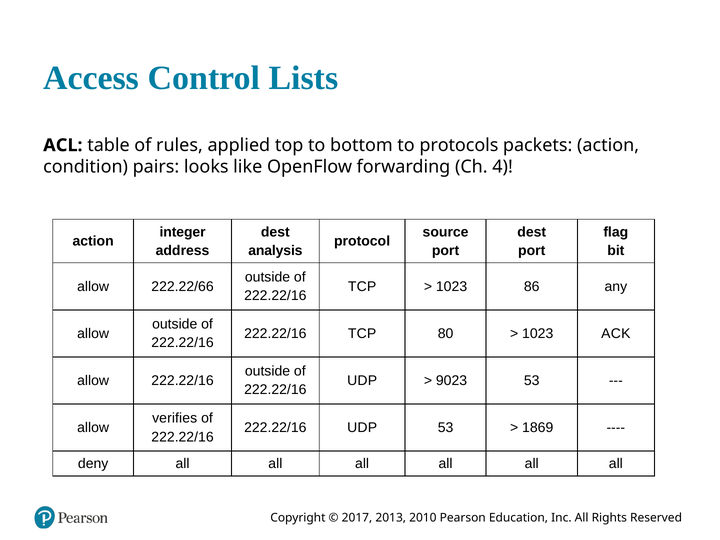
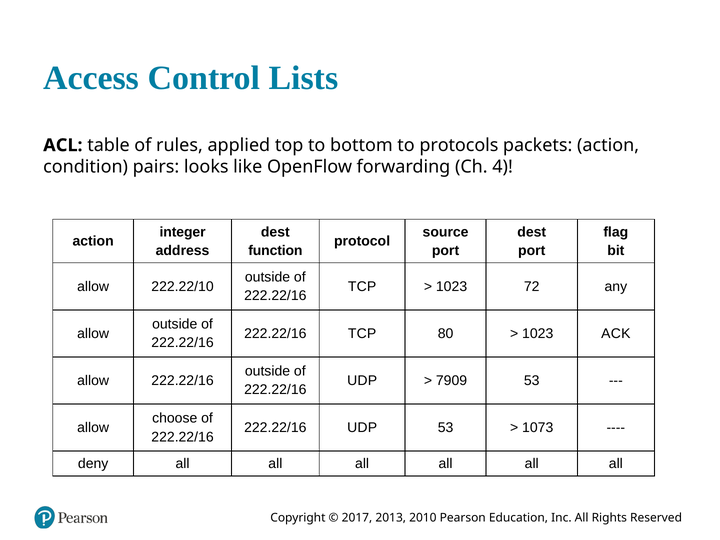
analysis: analysis -> function (275, 251)
222.22/66: 222.22/66 -> 222.22/10 (183, 287)
86: 86 -> 72 (532, 287)
9023: 9023 -> 7909 (452, 381)
verifies: verifies -> choose (175, 418)
1869: 1869 -> 1073 (538, 428)
